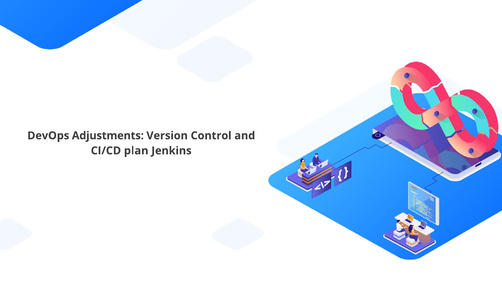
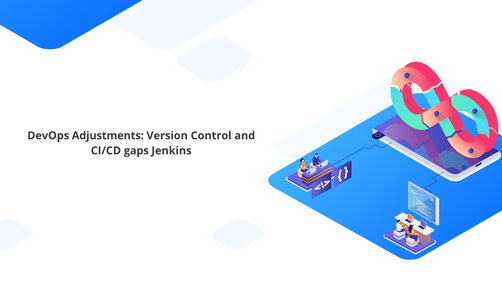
plan: plan -> gaps (136, 150)
